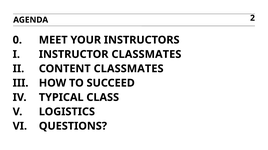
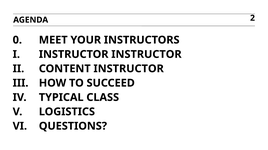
INSTRUCTOR CLASSMATES: CLASSMATES -> INSTRUCTOR (146, 54)
CONTENT CLASSMATES: CLASSMATES -> INSTRUCTOR (129, 69)
